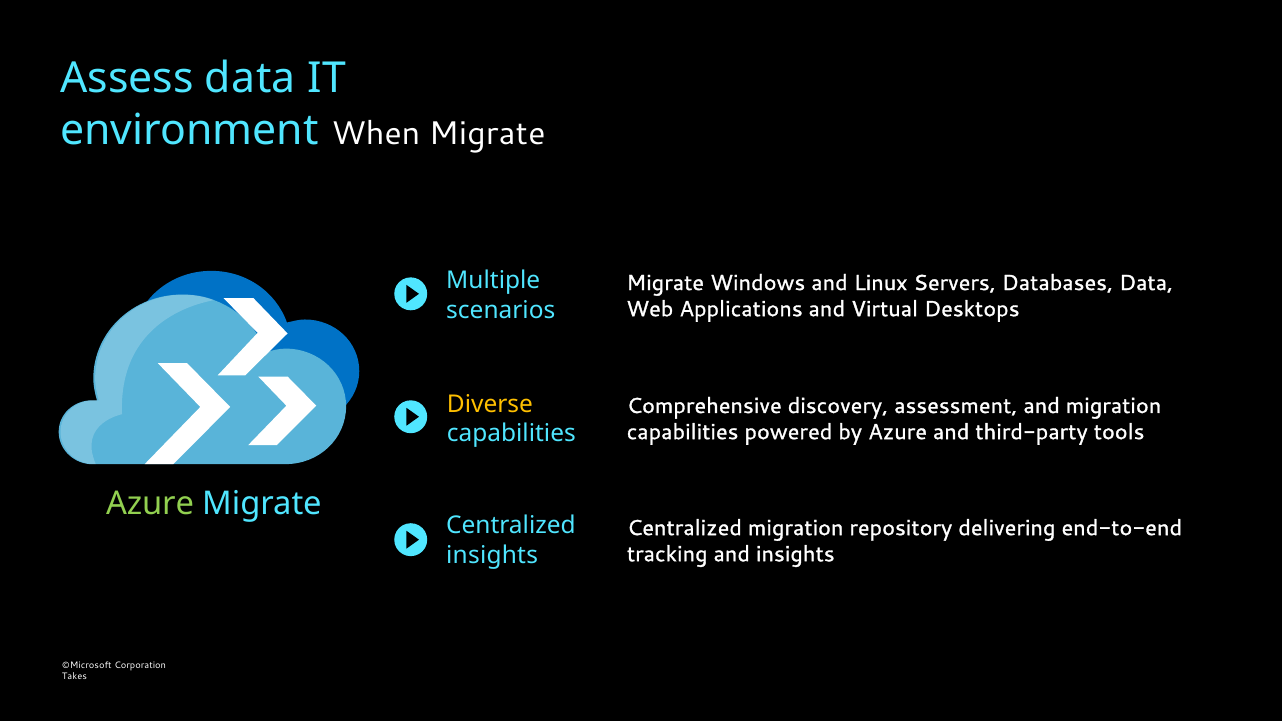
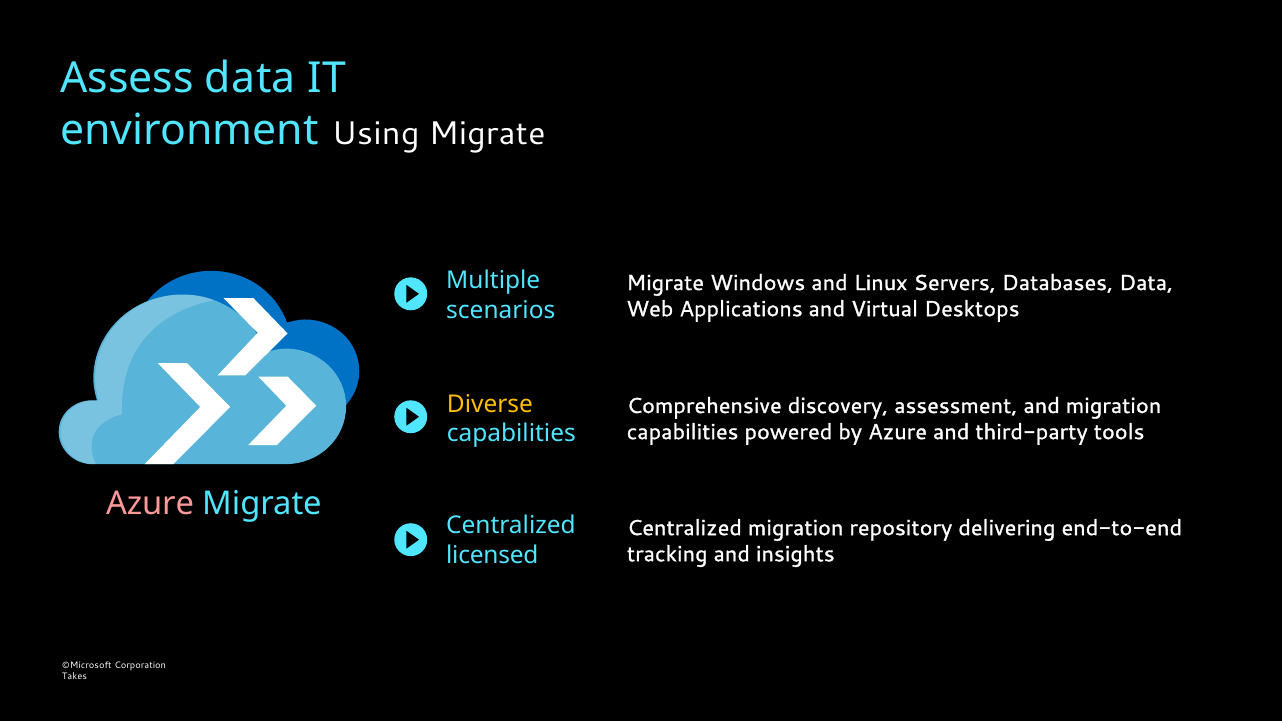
When: When -> Using (376, 133)
Azure colour: light green -> pink (150, 504)
insights: insights -> licensed (492, 555)
